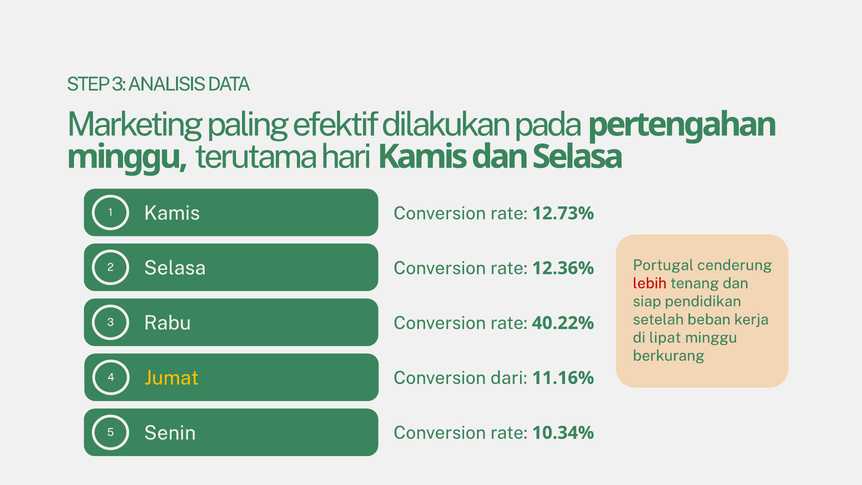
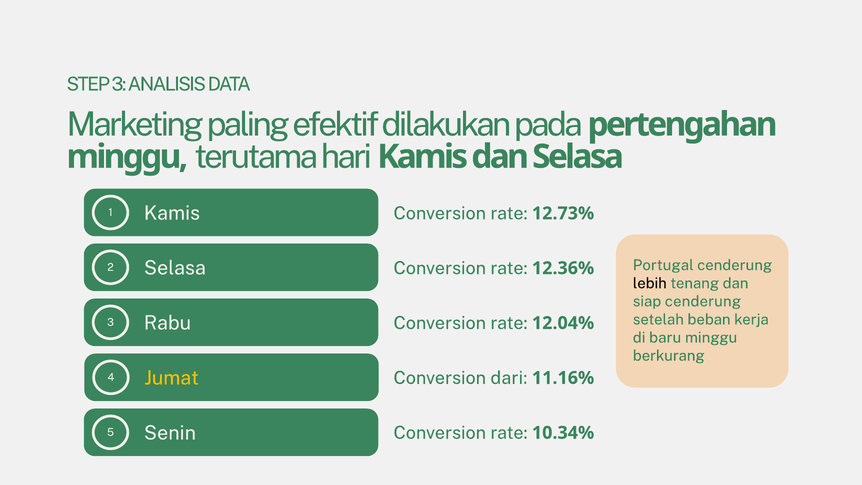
lebih colour: red -> black (650, 283)
siap pendidikan: pendidikan -> cenderung (703, 301)
40.22%: 40.22% -> 12.04% (563, 323)
lipat: lipat -> baru (665, 338)
